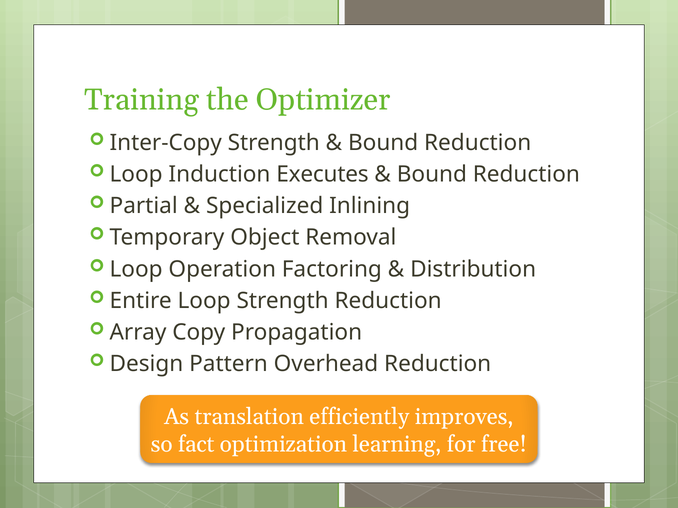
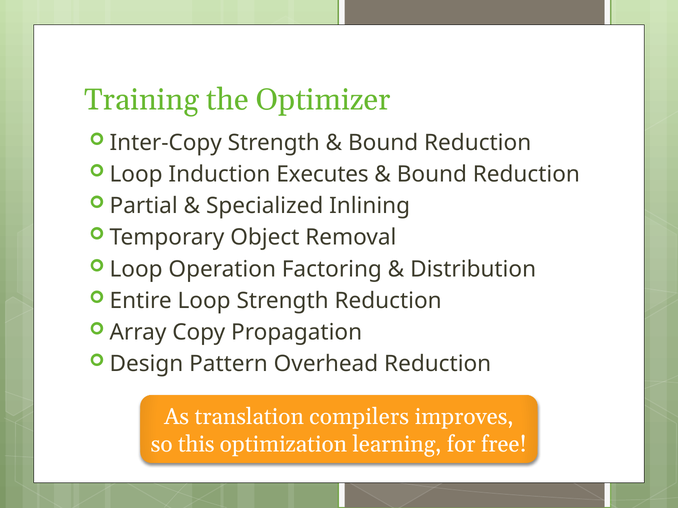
efficiently: efficiently -> compilers (359, 417)
fact: fact -> this (196, 445)
